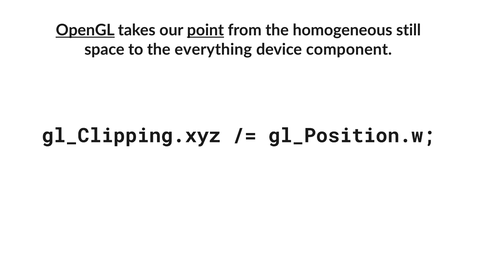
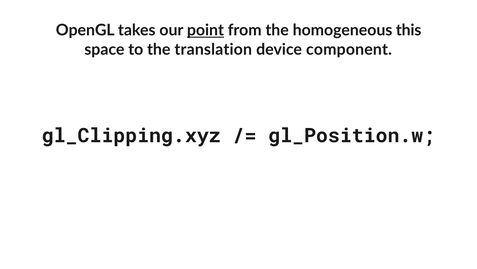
OpenGL underline: present -> none (85, 30)
still: still -> this (409, 30)
everything: everything -> translation (213, 49)
